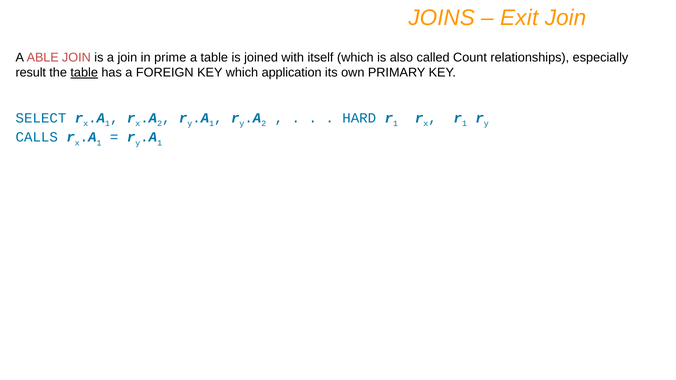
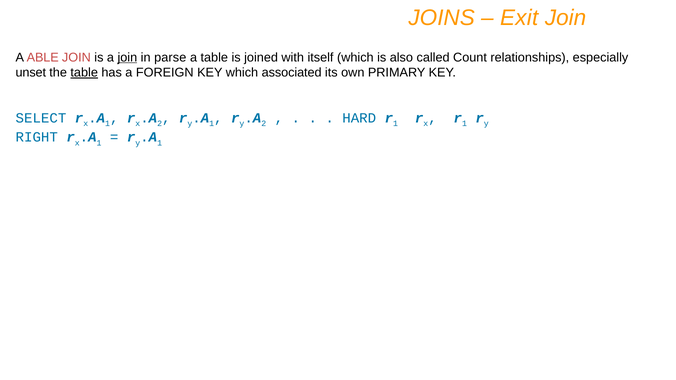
join underline: none -> present (127, 57)
prime: prime -> parse (170, 57)
result: result -> unset (31, 73)
application: application -> associated (292, 73)
CALLS: CALLS -> RIGHT (37, 137)
